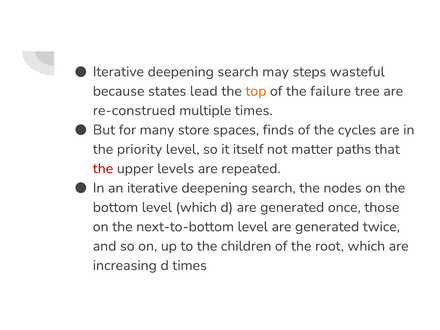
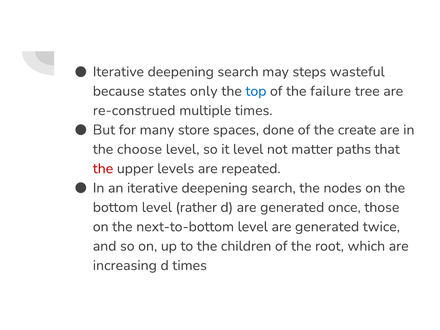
lead: lead -> only (204, 91)
top colour: orange -> blue (256, 91)
finds: finds -> done (278, 130)
cycles: cycles -> create (357, 130)
priority: priority -> choose (139, 149)
it itself: itself -> level (248, 149)
level which: which -> rather (196, 207)
